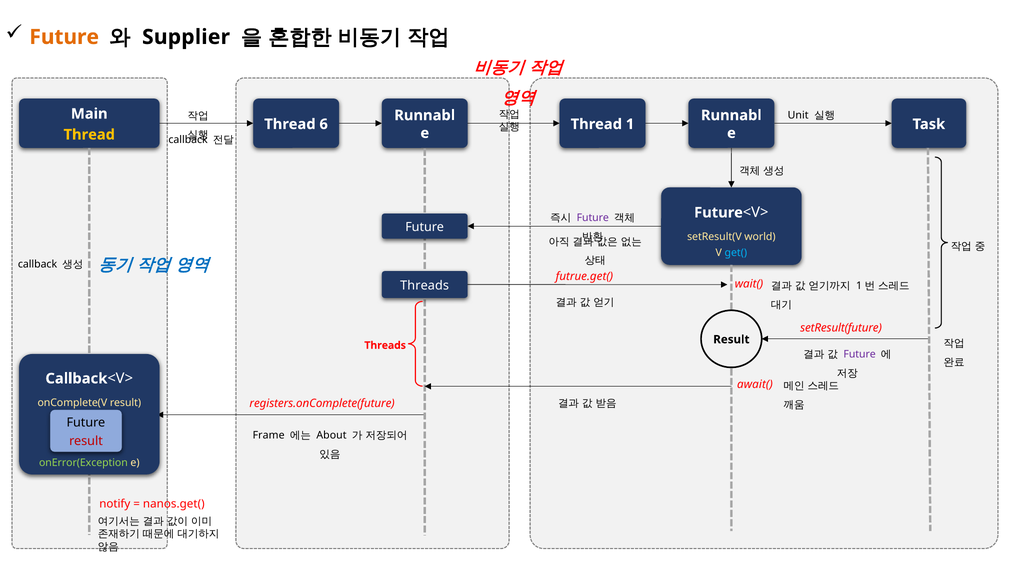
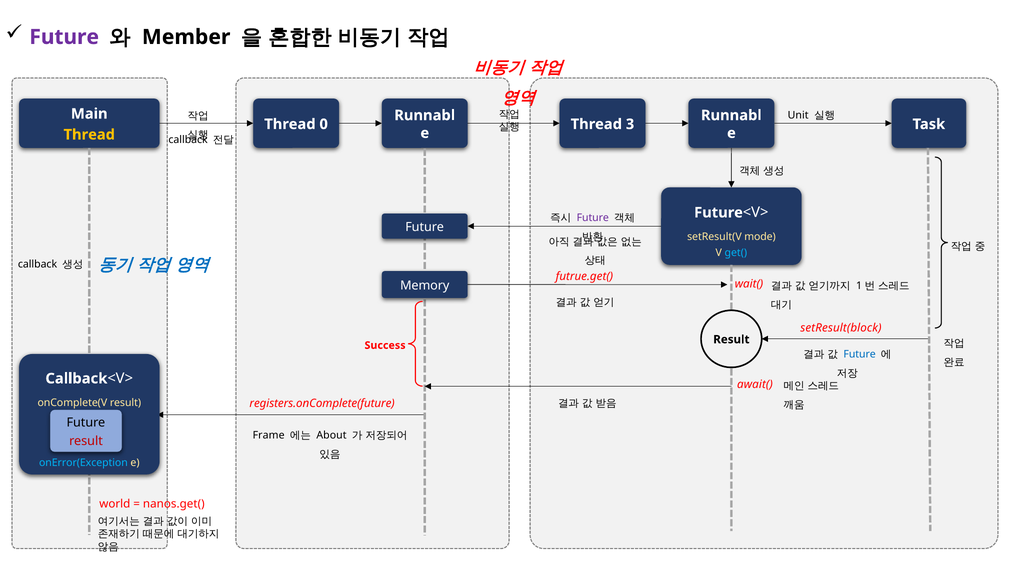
Future colour: orange -> purple (64, 37)
Supplier: Supplier -> Member (186, 37)
6: 6 -> 0 (324, 124)
1: 1 -> 3 (630, 124)
world: world -> mode (760, 237)
Threads: Threads -> Memory (425, 285)
setResult(future: setResult(future -> setResult(block (841, 328)
Threads: Threads -> Success (385, 345)
Future colour: purple -> blue (860, 354)
onError(Exception colour: light green -> light blue (83, 463)
notify: notify -> world (115, 504)
